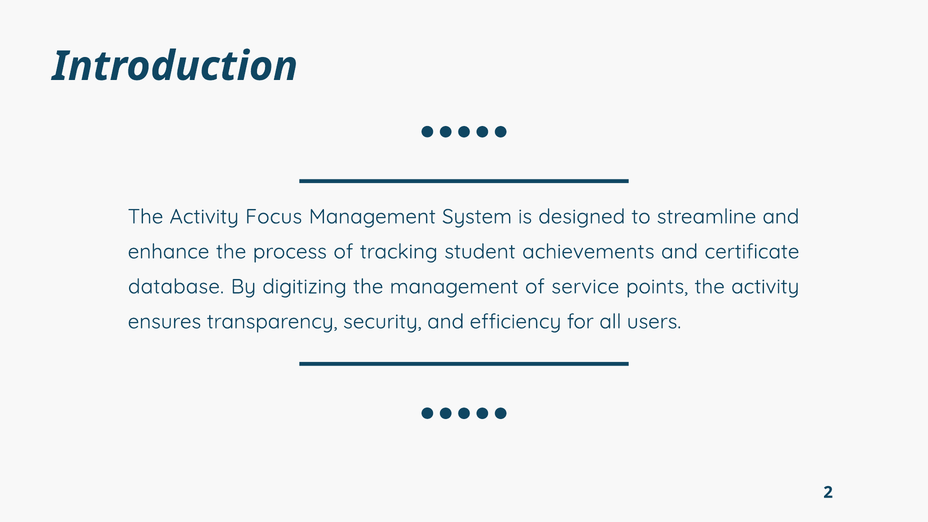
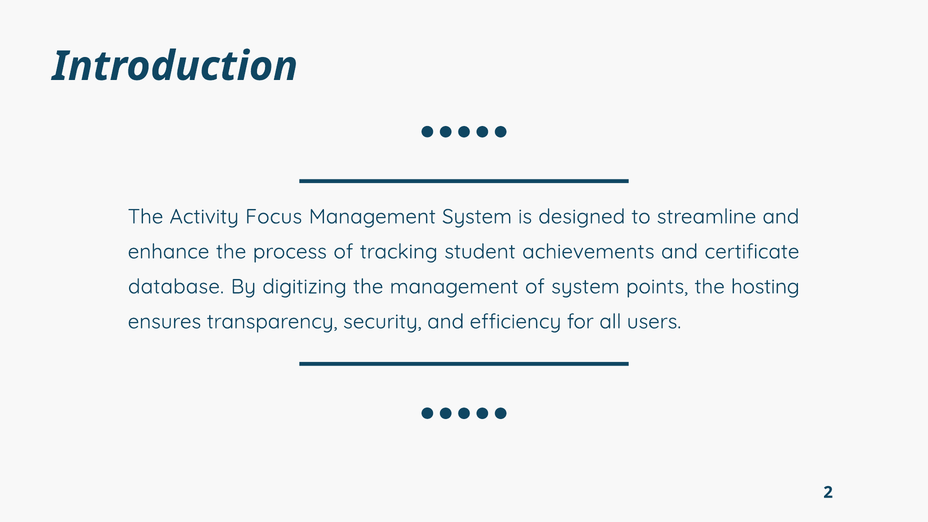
of service: service -> system (585, 287)
points the activity: activity -> hosting (765, 287)
